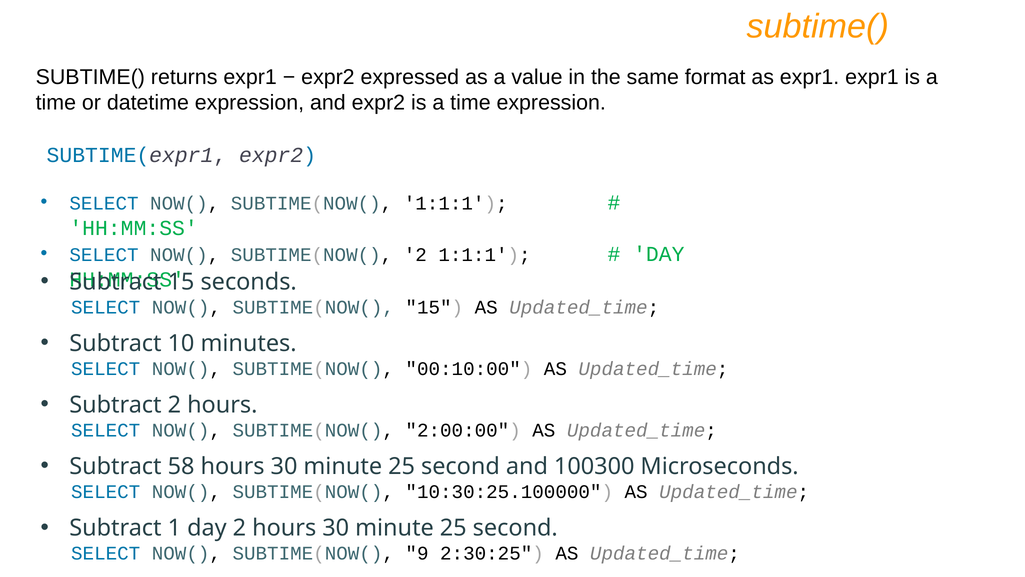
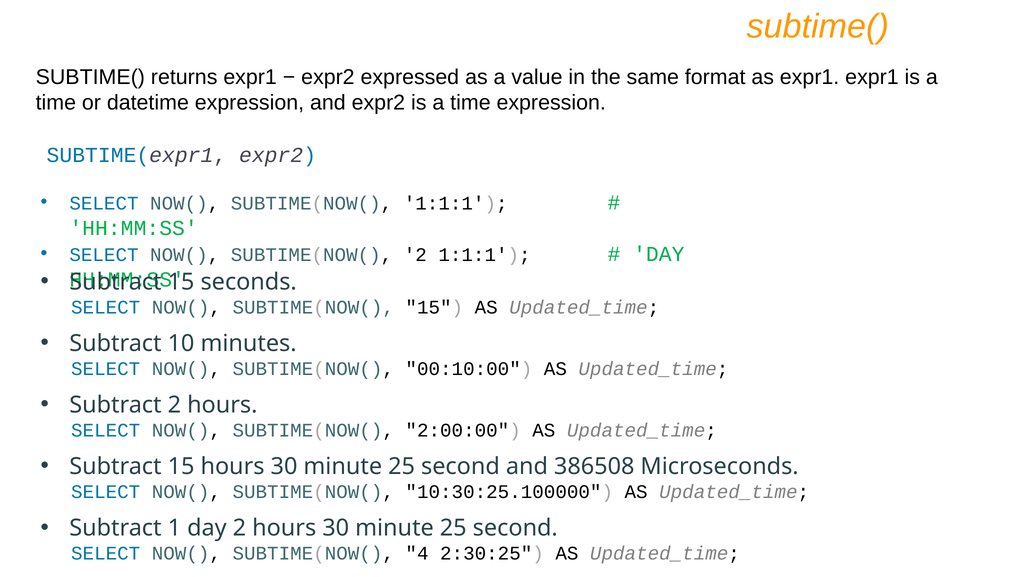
58: 58 -> 15 (181, 466)
100300: 100300 -> 386508 (594, 466)
9: 9 -> 4 (417, 553)
